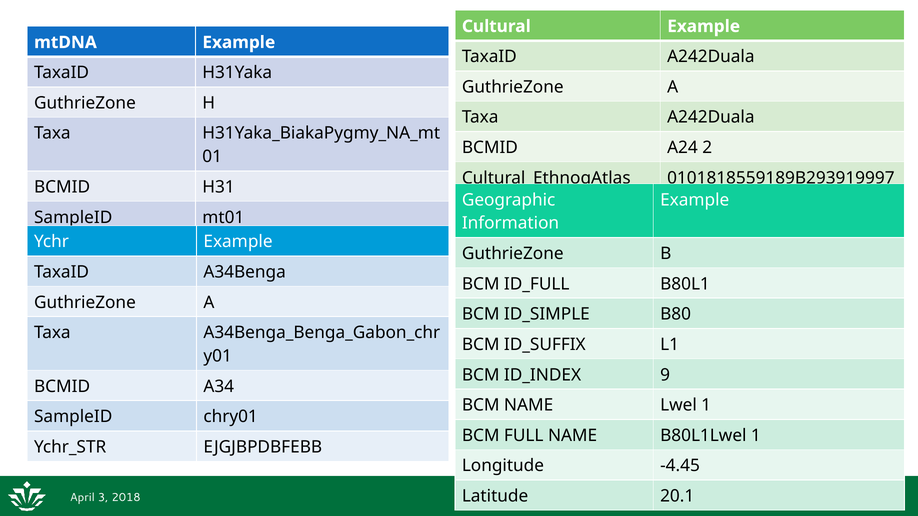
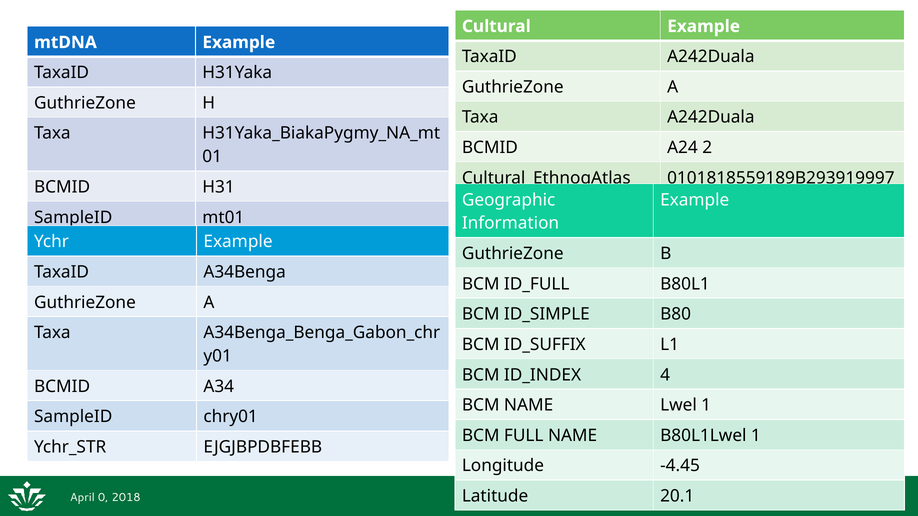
9: 9 -> 4 (665, 375)
3: 3 -> 0 (103, 498)
